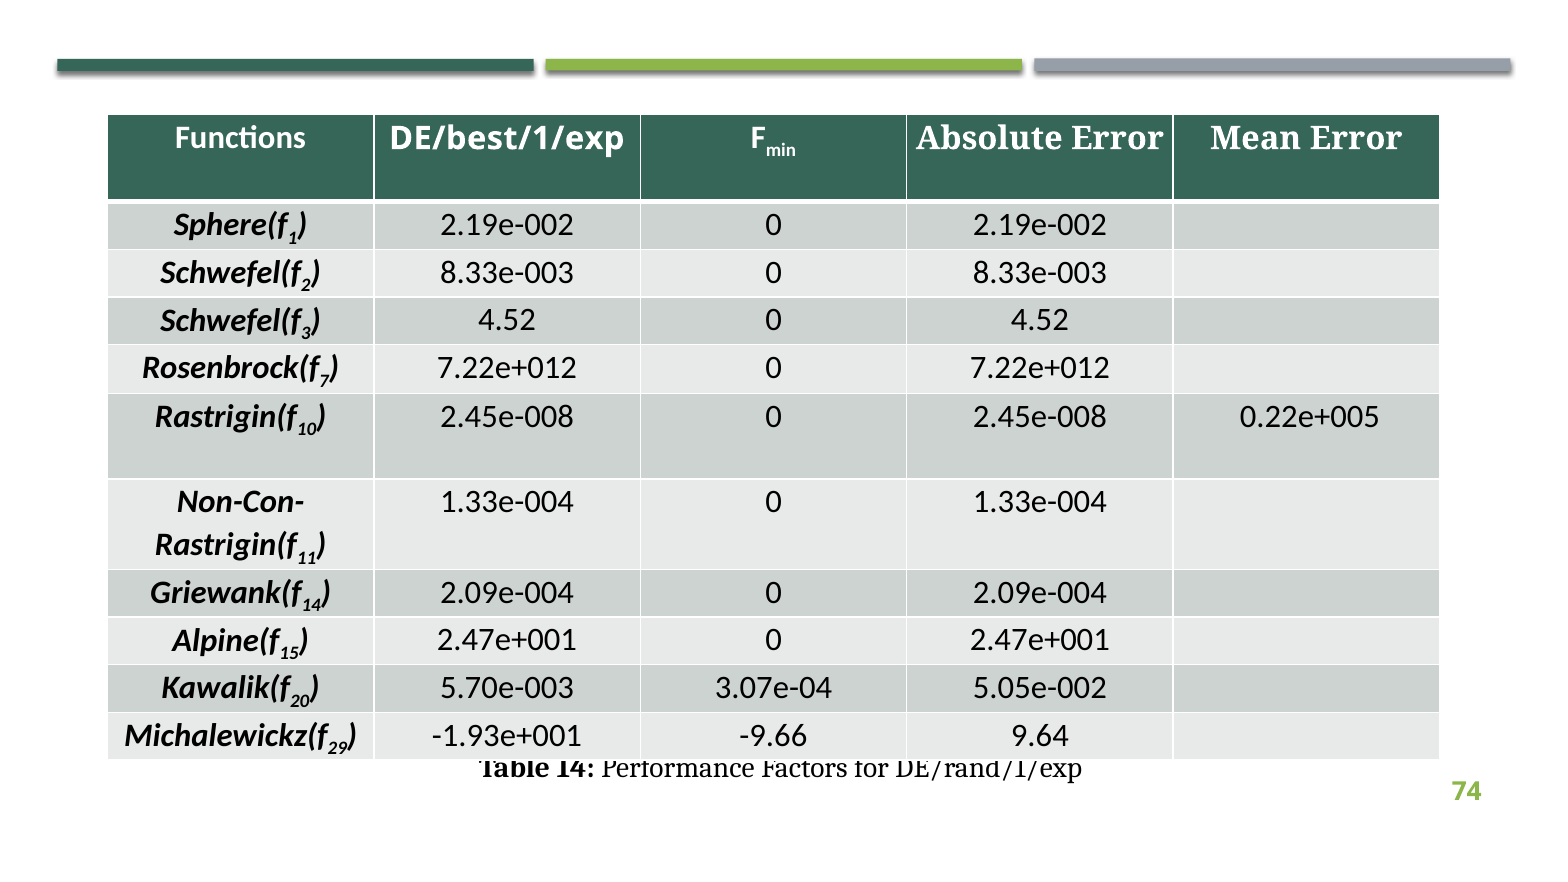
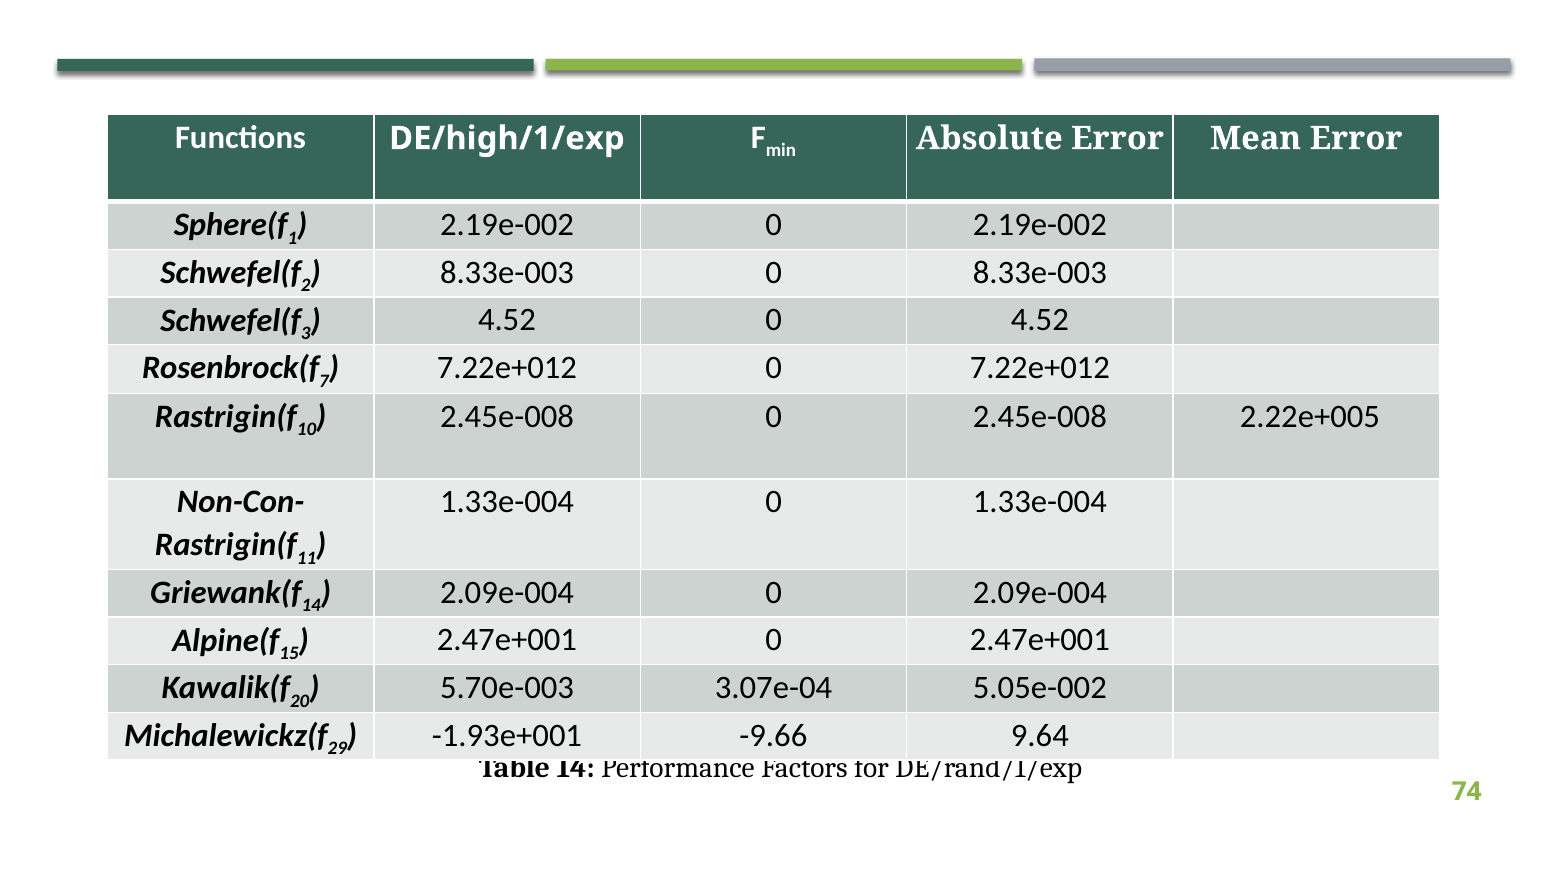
DE/best/1/exp: DE/best/1/exp -> DE/high/1/exp (507, 138)
0.22e+005: 0.22e+005 -> 2.22e+005 (1310, 416)
